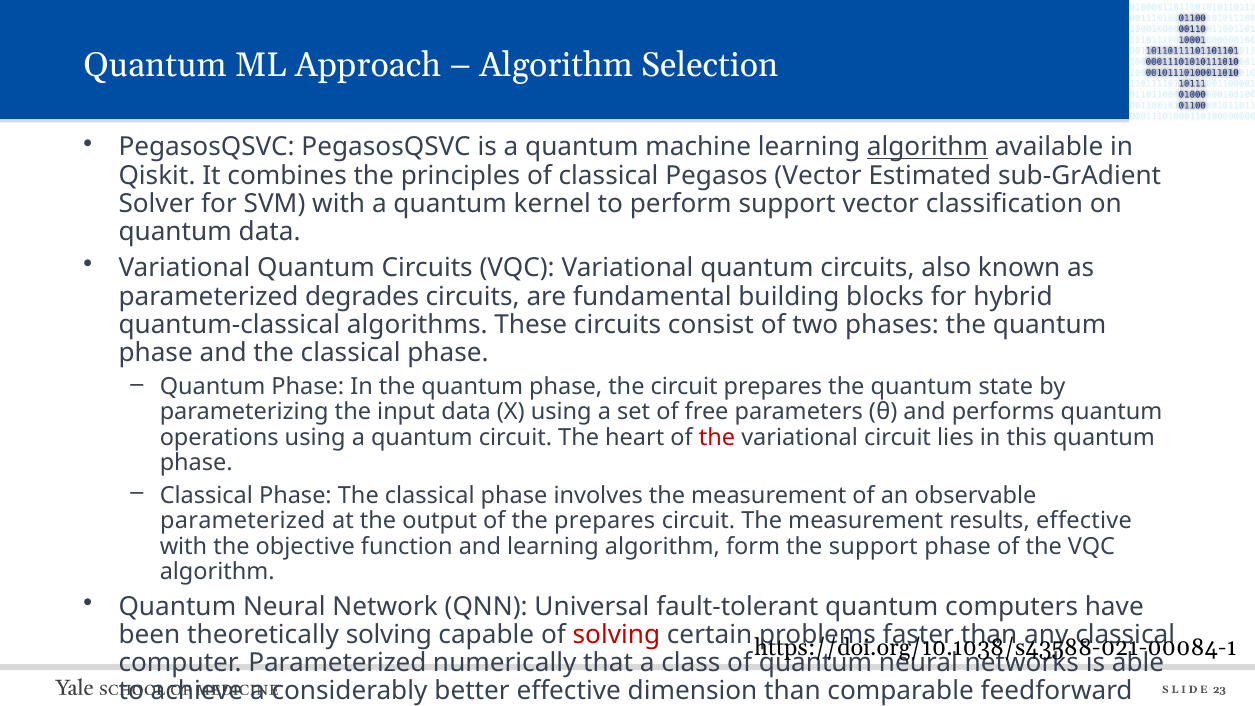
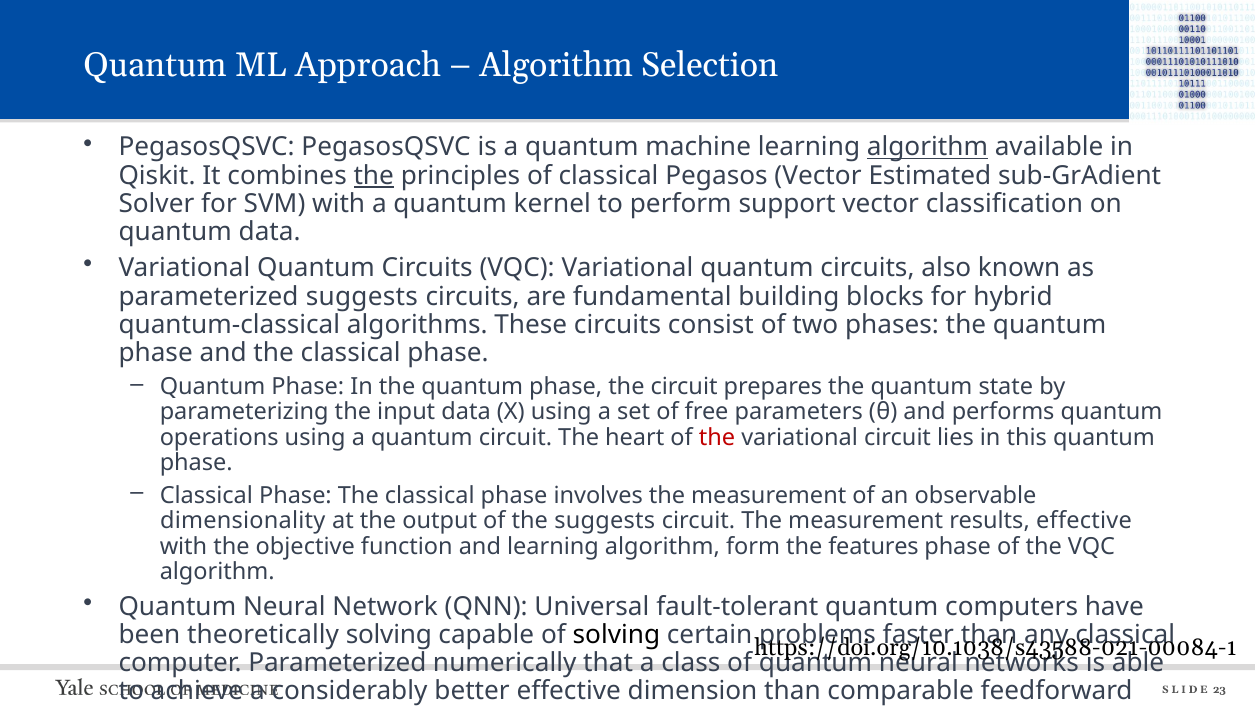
the underline: none -> present (374, 176)
parameterized degrades: degrades -> suggests (362, 296)
parameterized: parameterized -> dimensionality (243, 521)
the prepares: prepares -> suggests (605, 521)
the support: support -> features (873, 546)
solving colour: red -> black (616, 635)
